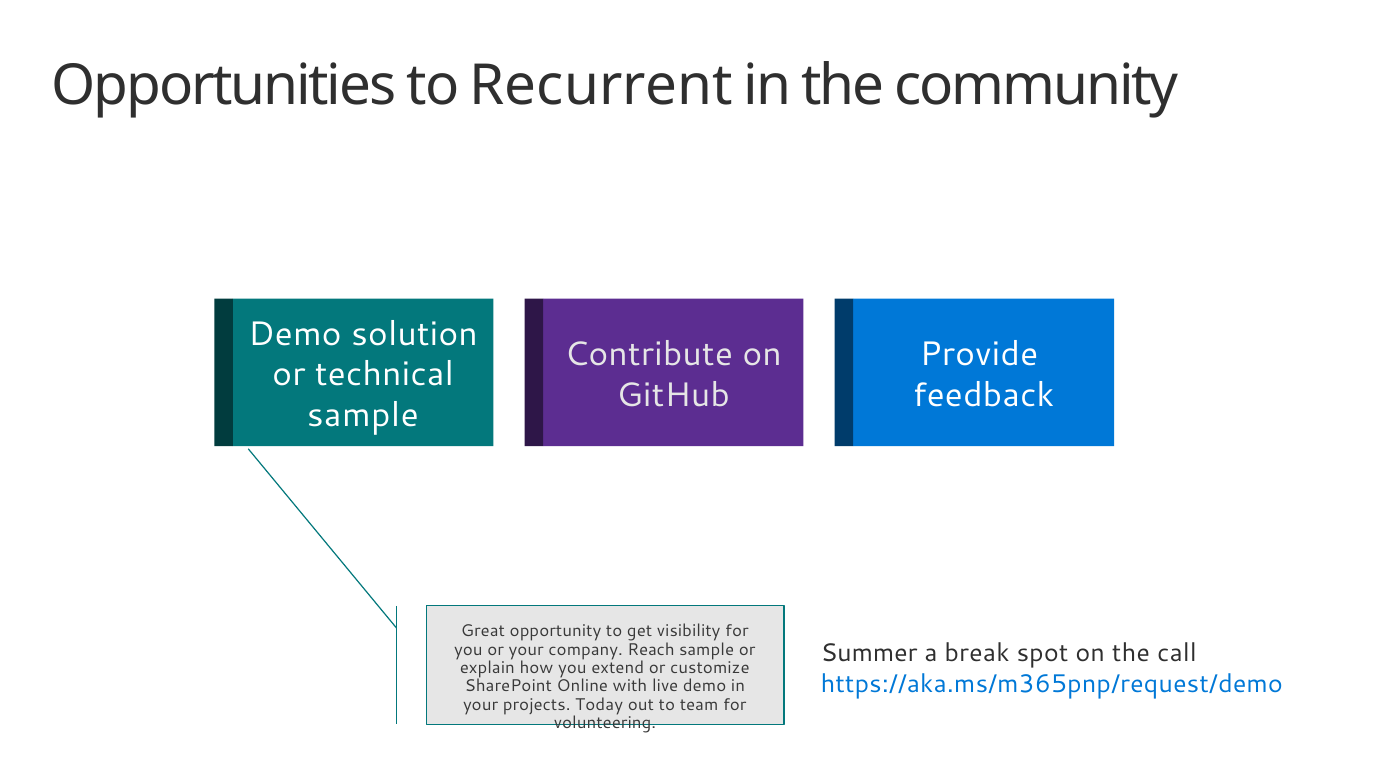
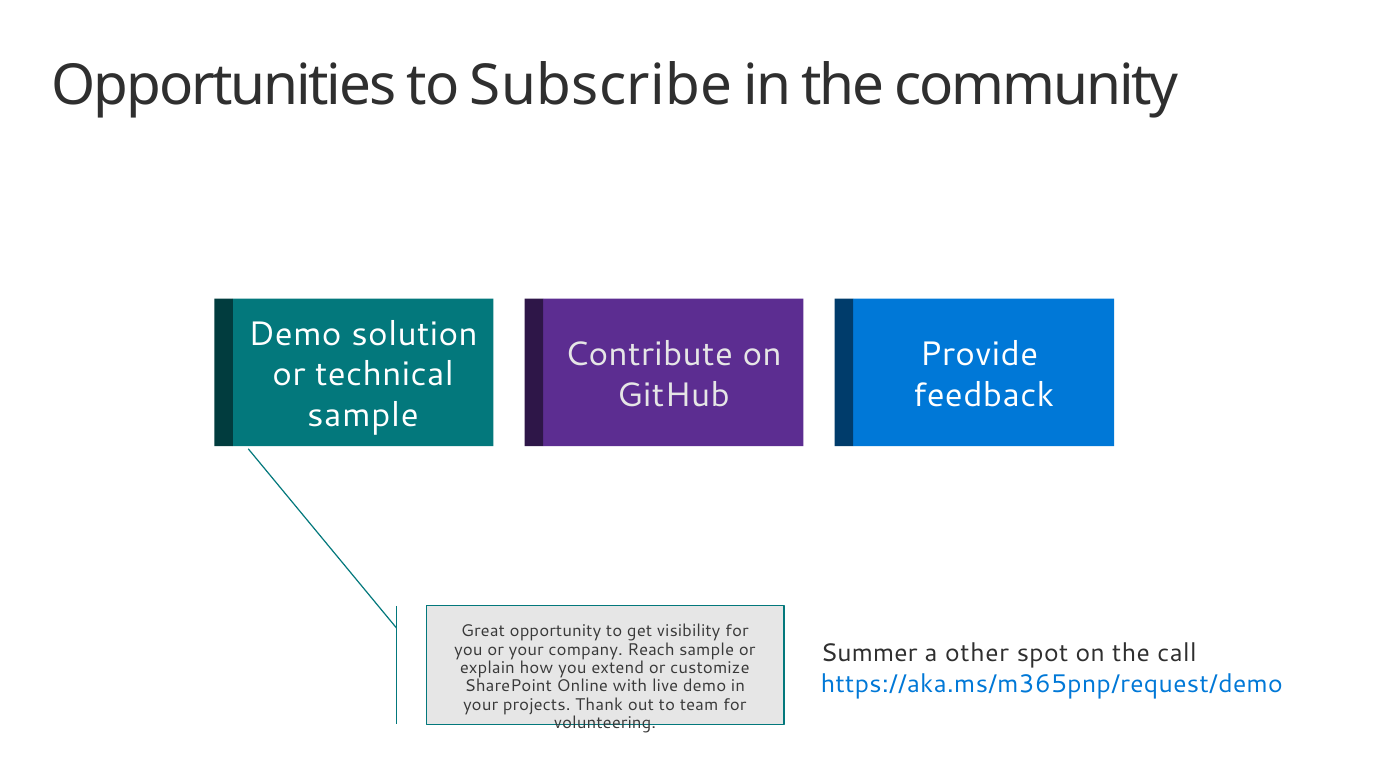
Recurrent: Recurrent -> Subscribe (601, 86)
break: break -> other (977, 654)
Today: Today -> Thank (599, 705)
